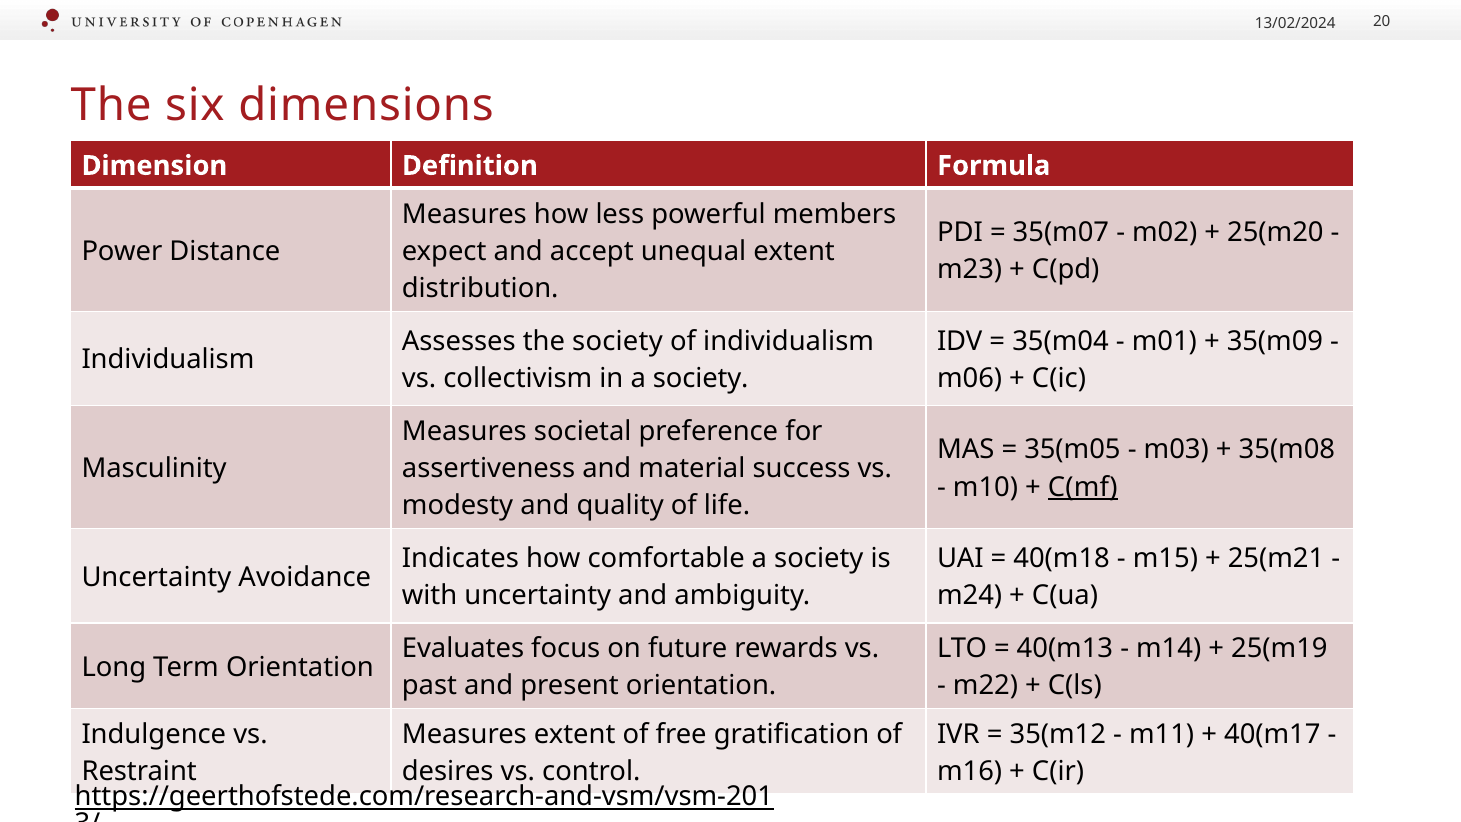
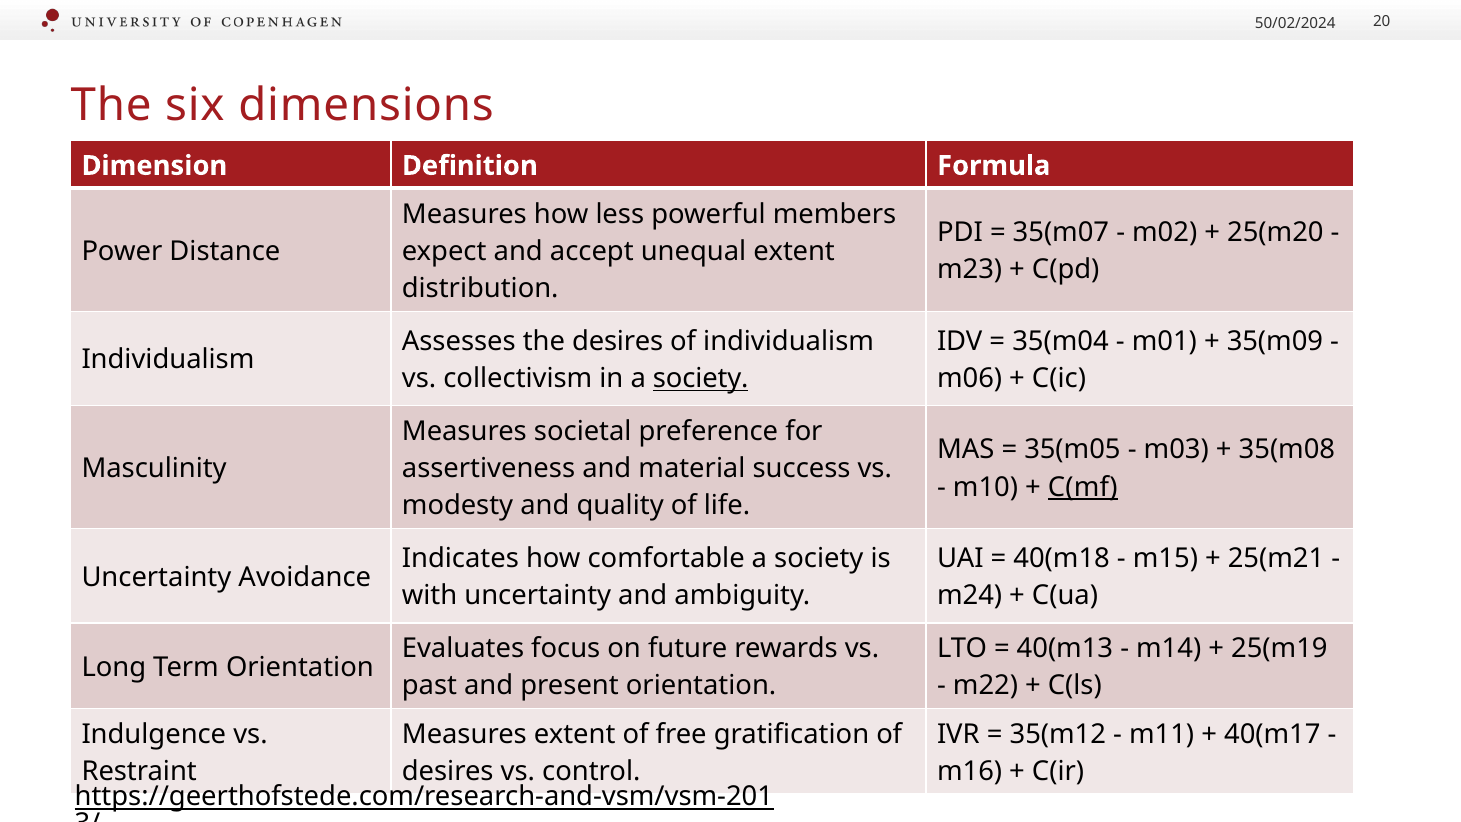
13/02/2024: 13/02/2024 -> 50/02/2024 (1295, 23)
the society: society -> desires (618, 341)
society underline: none -> present (701, 378)
